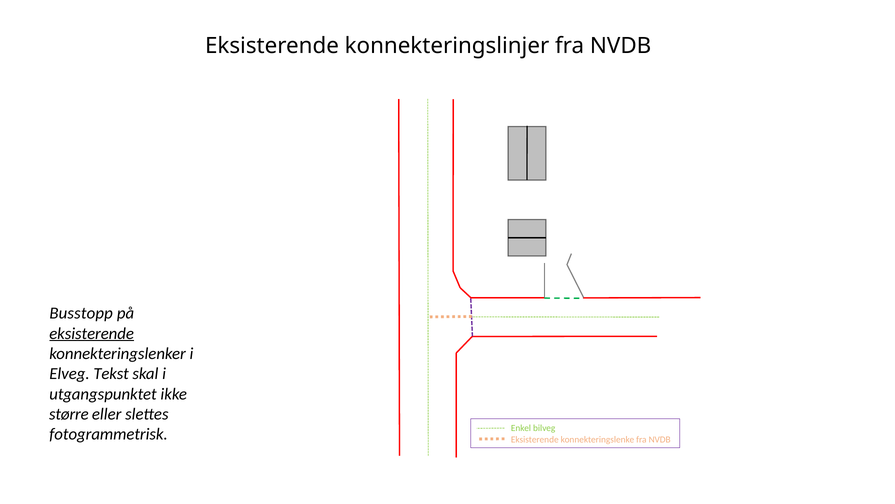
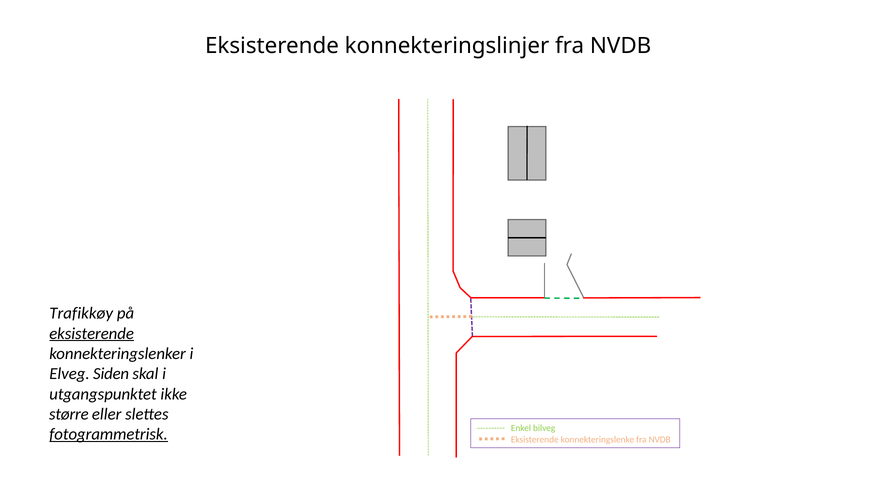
Busstopp: Busstopp -> Trafikkøy (81, 313)
Tekst: Tekst -> Siden (111, 373)
fotogrammetrisk underline: none -> present (109, 434)
